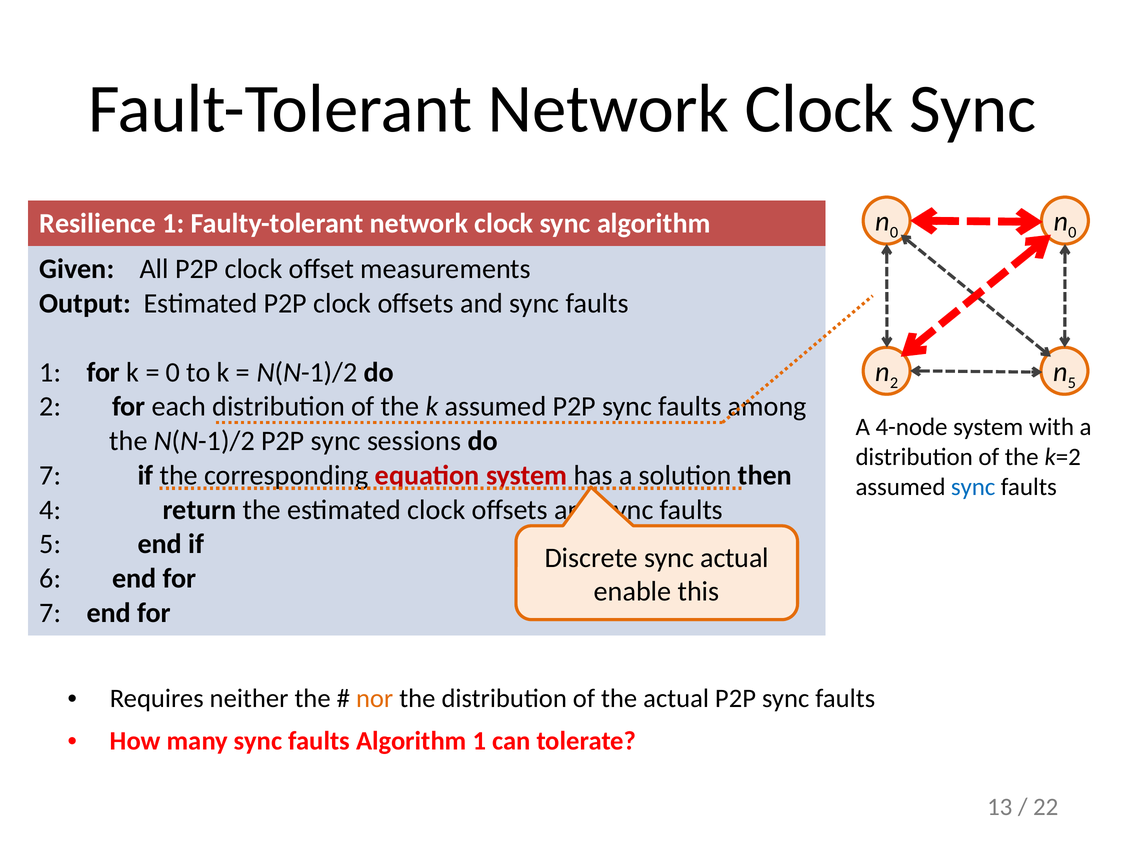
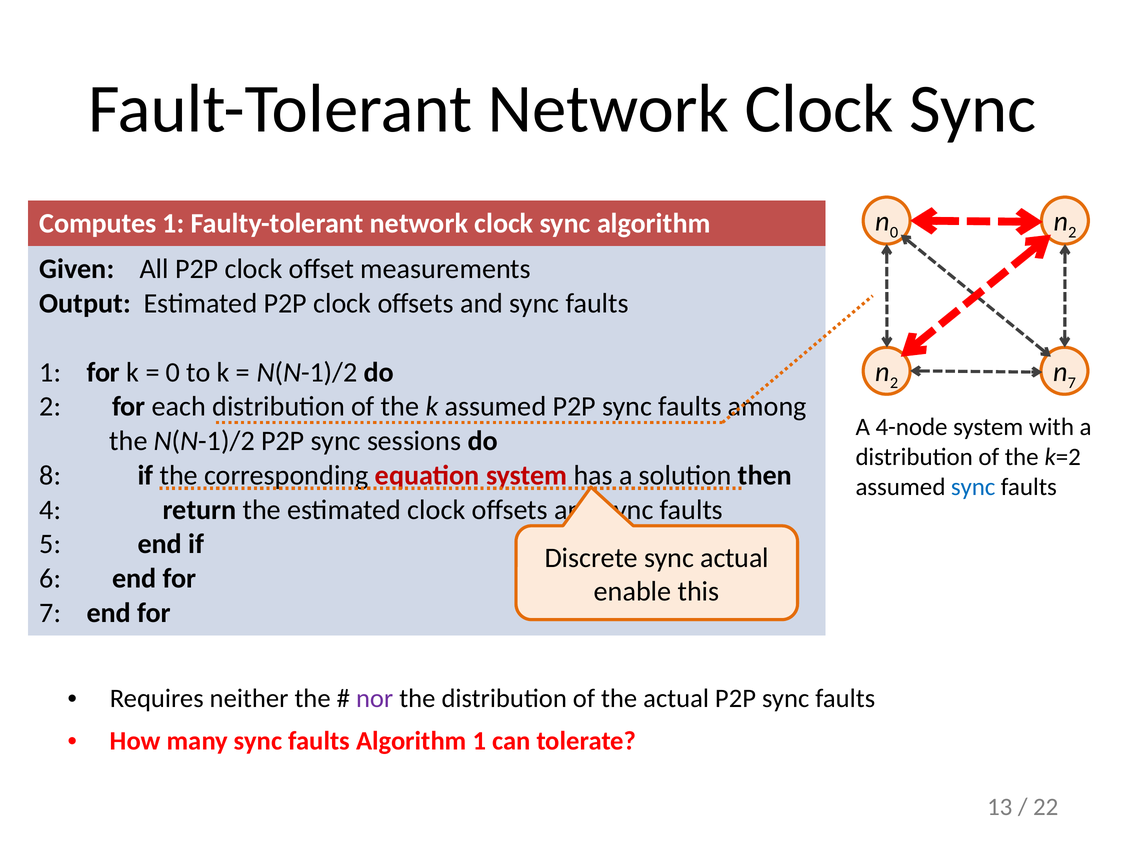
0: 0 -> 2 (1072, 232)
Resilience: Resilience -> Computes (98, 223)
5: 5 -> 7 (1072, 383)
7: 7 -> 8 (50, 475)
nor colour: orange -> purple (375, 698)
